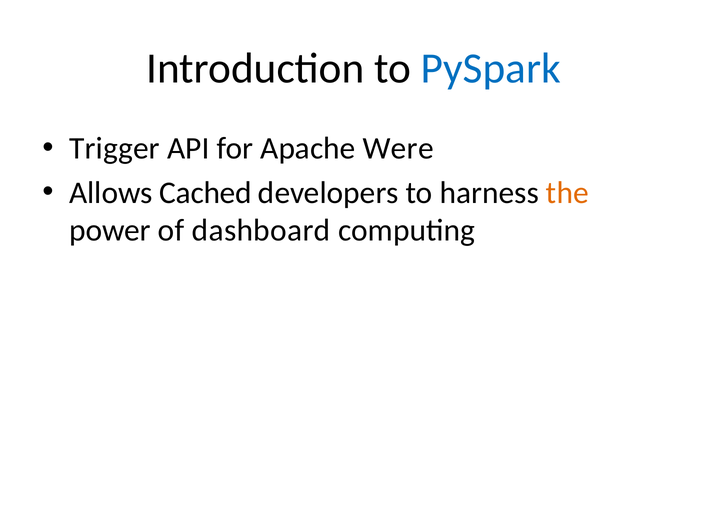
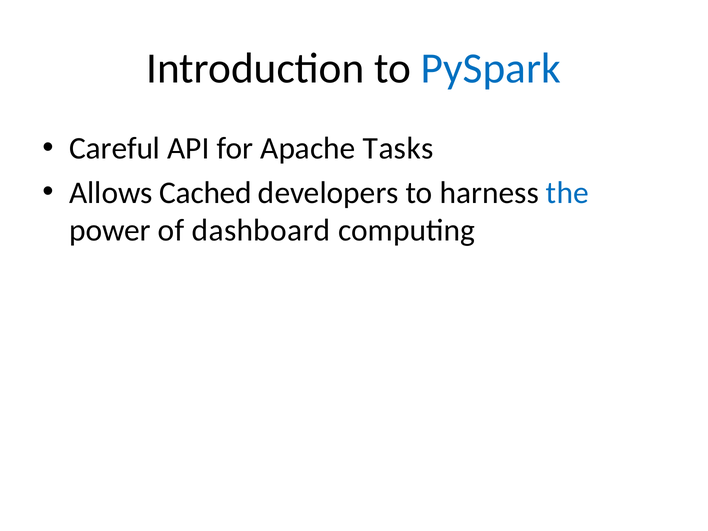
Trigger: Trigger -> Careful (115, 149)
Were: Were -> Tasks (398, 149)
the colour: orange -> blue (567, 193)
